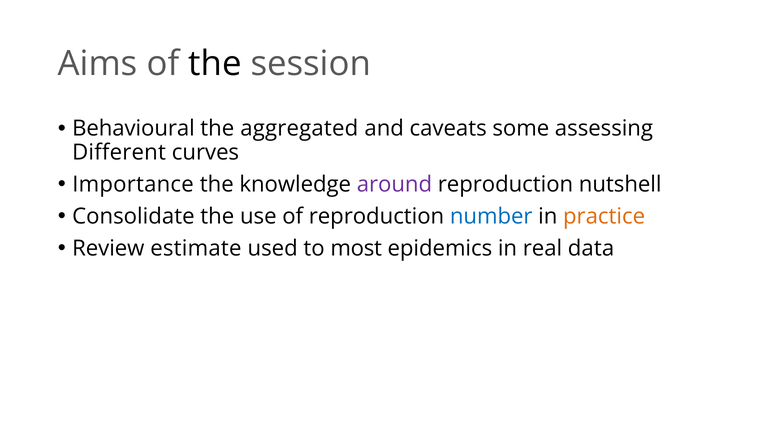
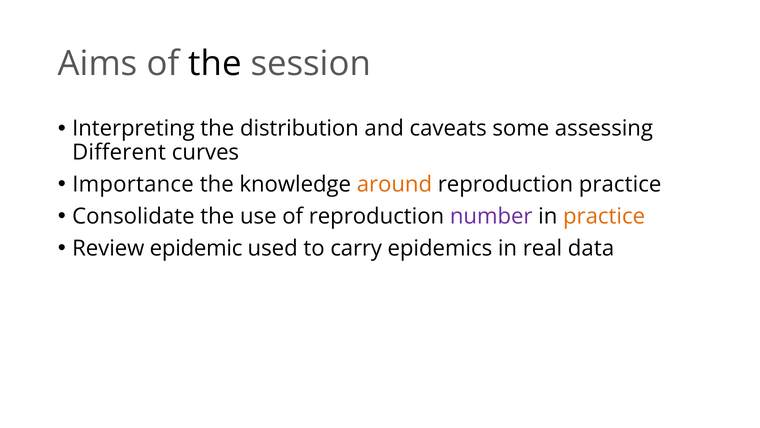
Behavioural: Behavioural -> Interpreting (133, 128)
aggregated: aggregated -> distribution (299, 128)
around colour: purple -> orange (394, 184)
reproduction nutshell: nutshell -> practice (620, 184)
number colour: blue -> purple (491, 216)
estimate: estimate -> epidemic (196, 248)
most: most -> carry (356, 248)
